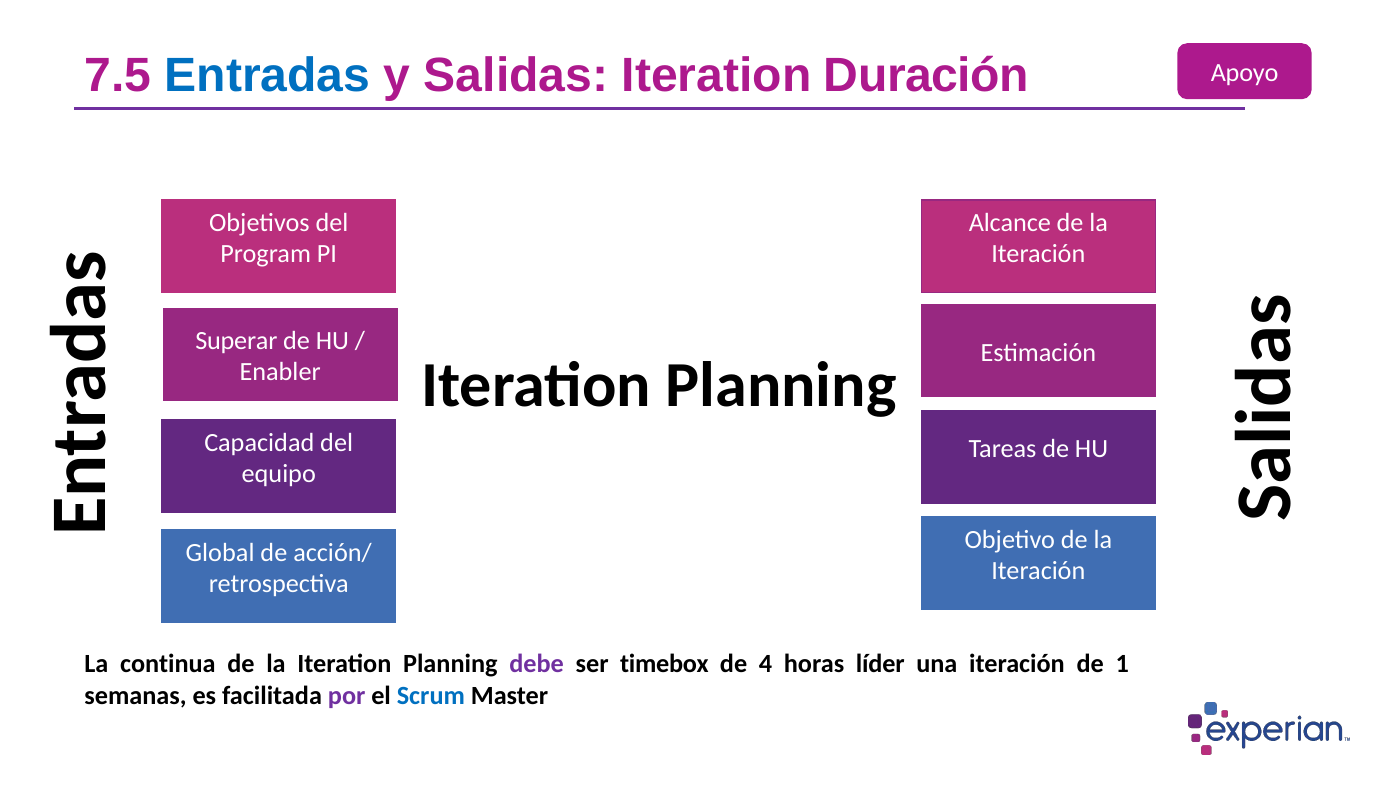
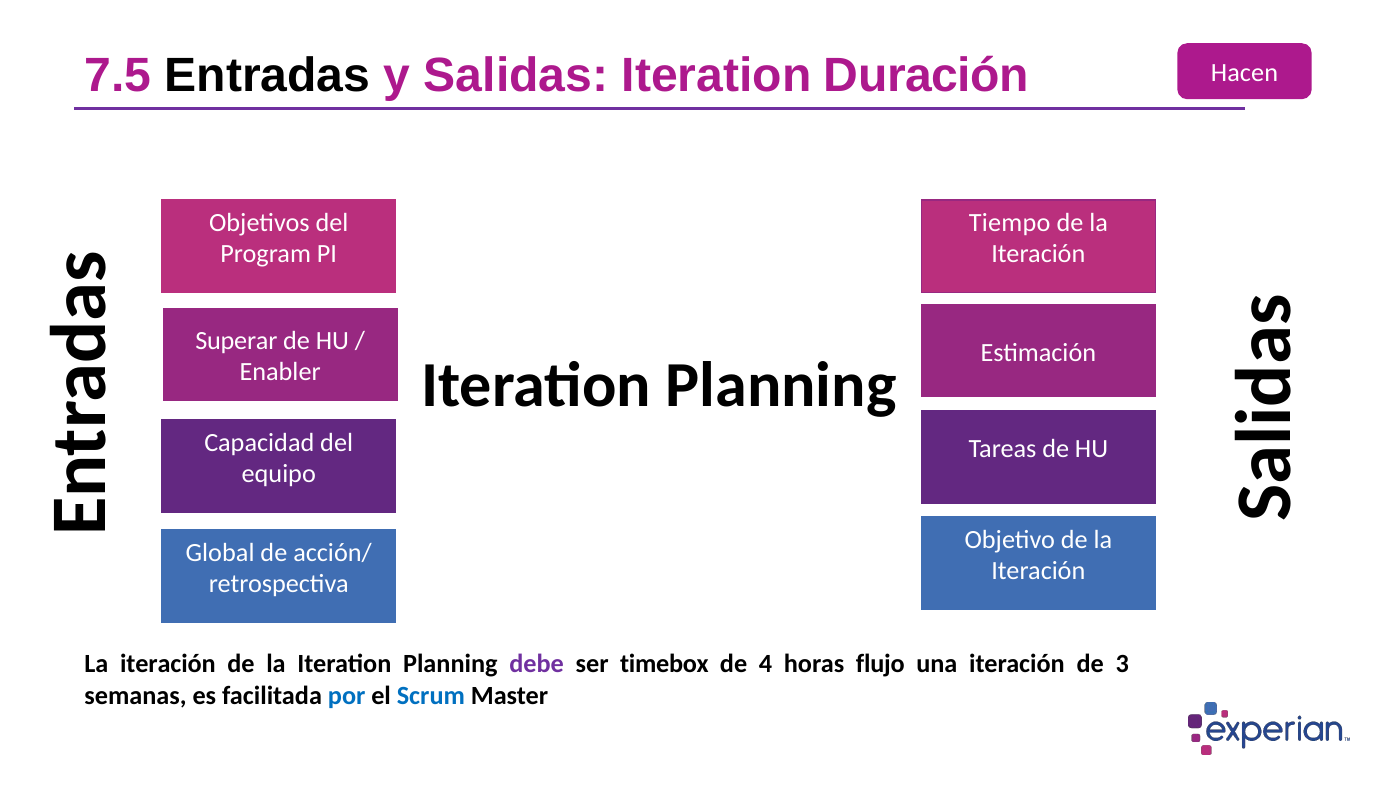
Entradas colour: blue -> black (268, 76)
Apoyo: Apoyo -> Hacen (1244, 73)
Alcance: Alcance -> Tiempo (1010, 223)
continua: continua -> iteración (168, 665)
líder: líder -> flujo (880, 665)
1: 1 -> 3 (1122, 665)
por colour: purple -> blue (347, 696)
